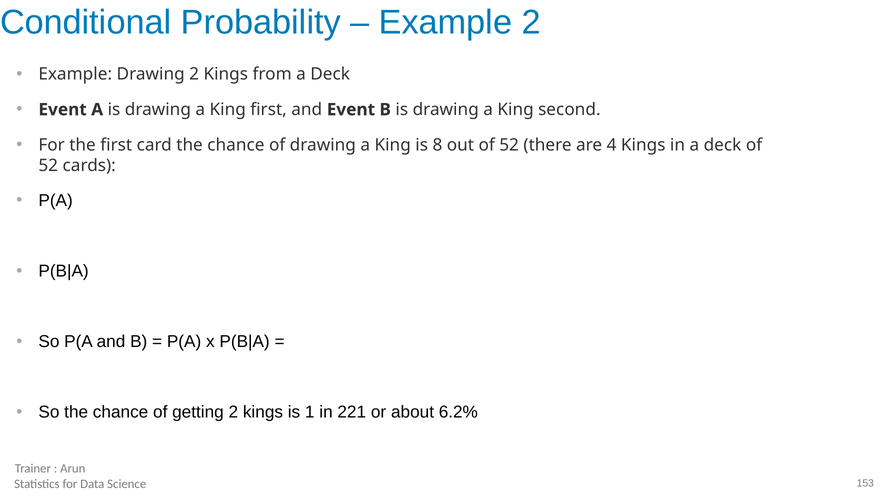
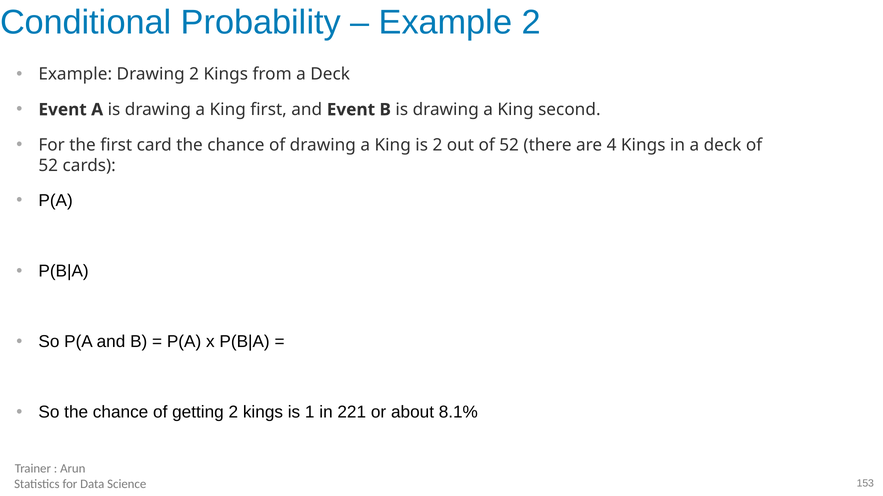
is 8: 8 -> 2 (437, 145)
6.2%: 6.2% -> 8.1% (458, 413)
